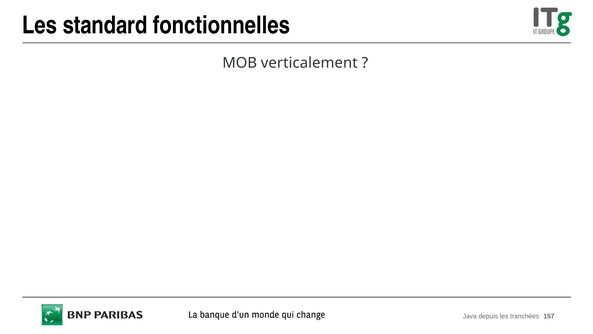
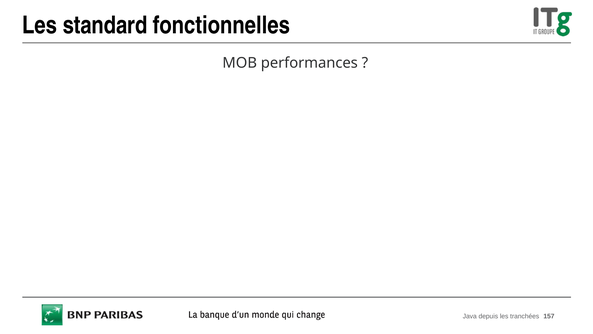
verticalement: verticalement -> performances (309, 63)
